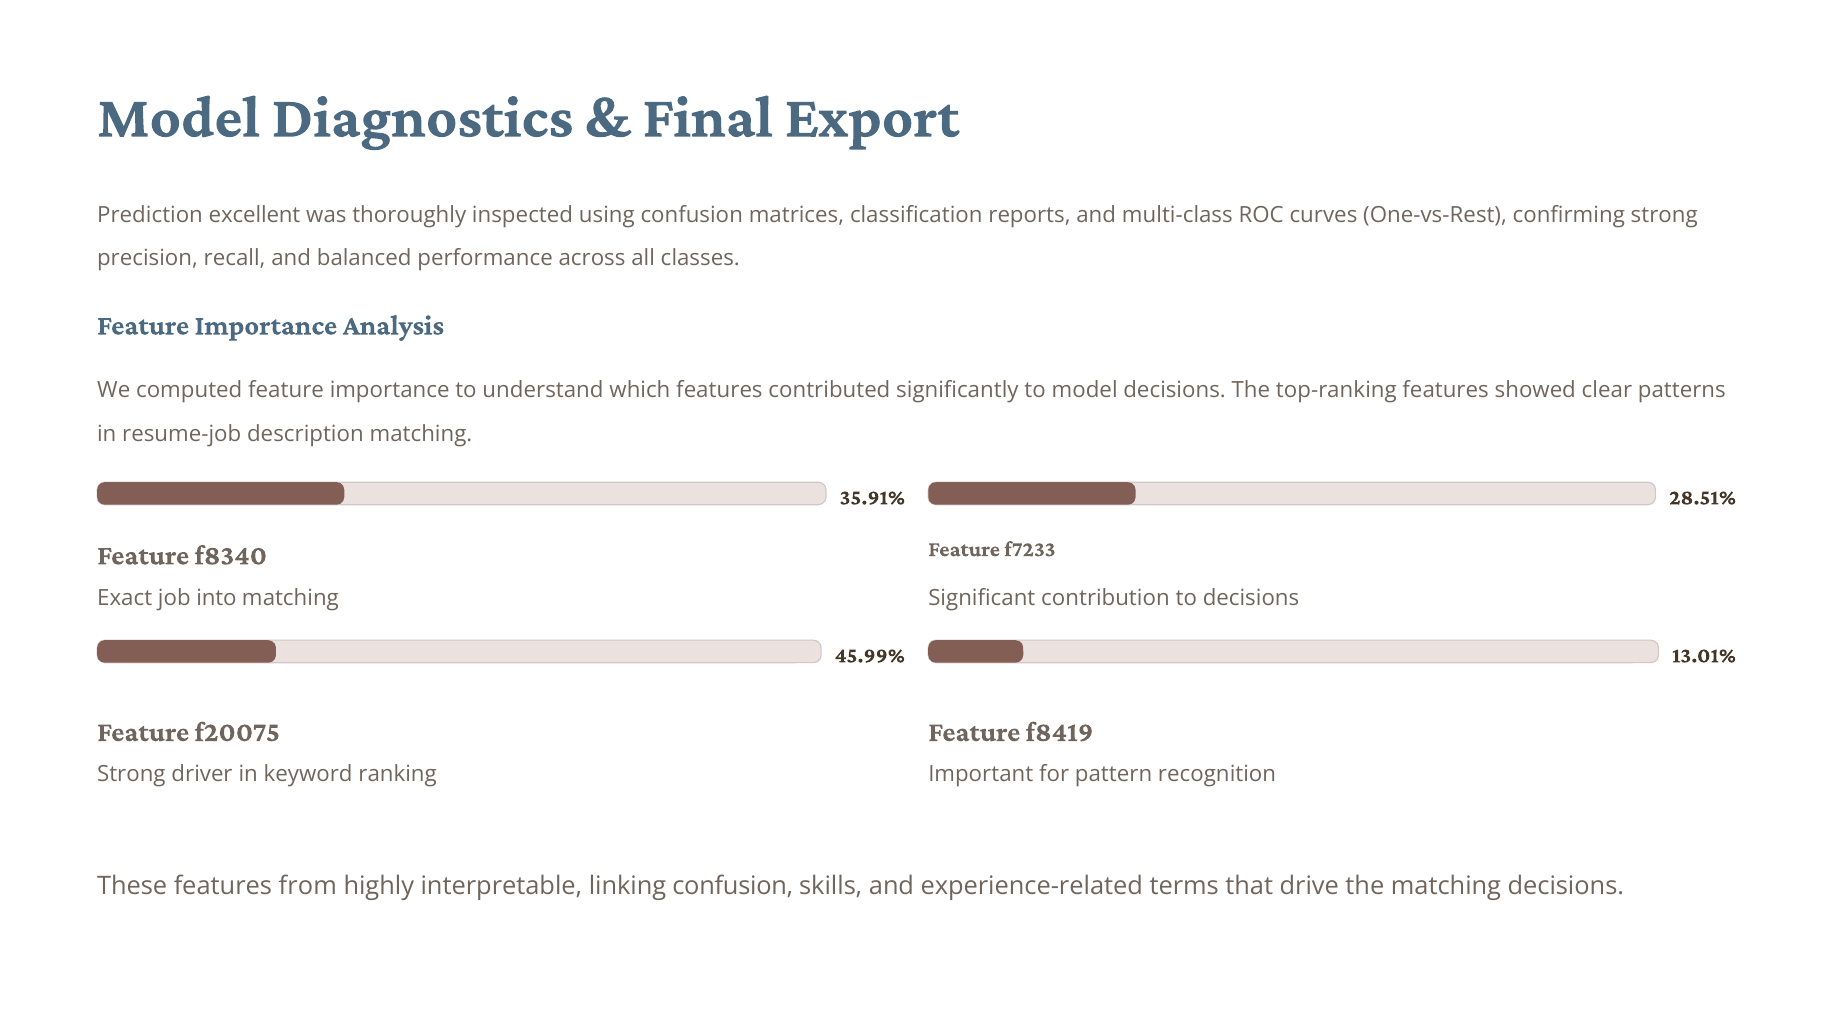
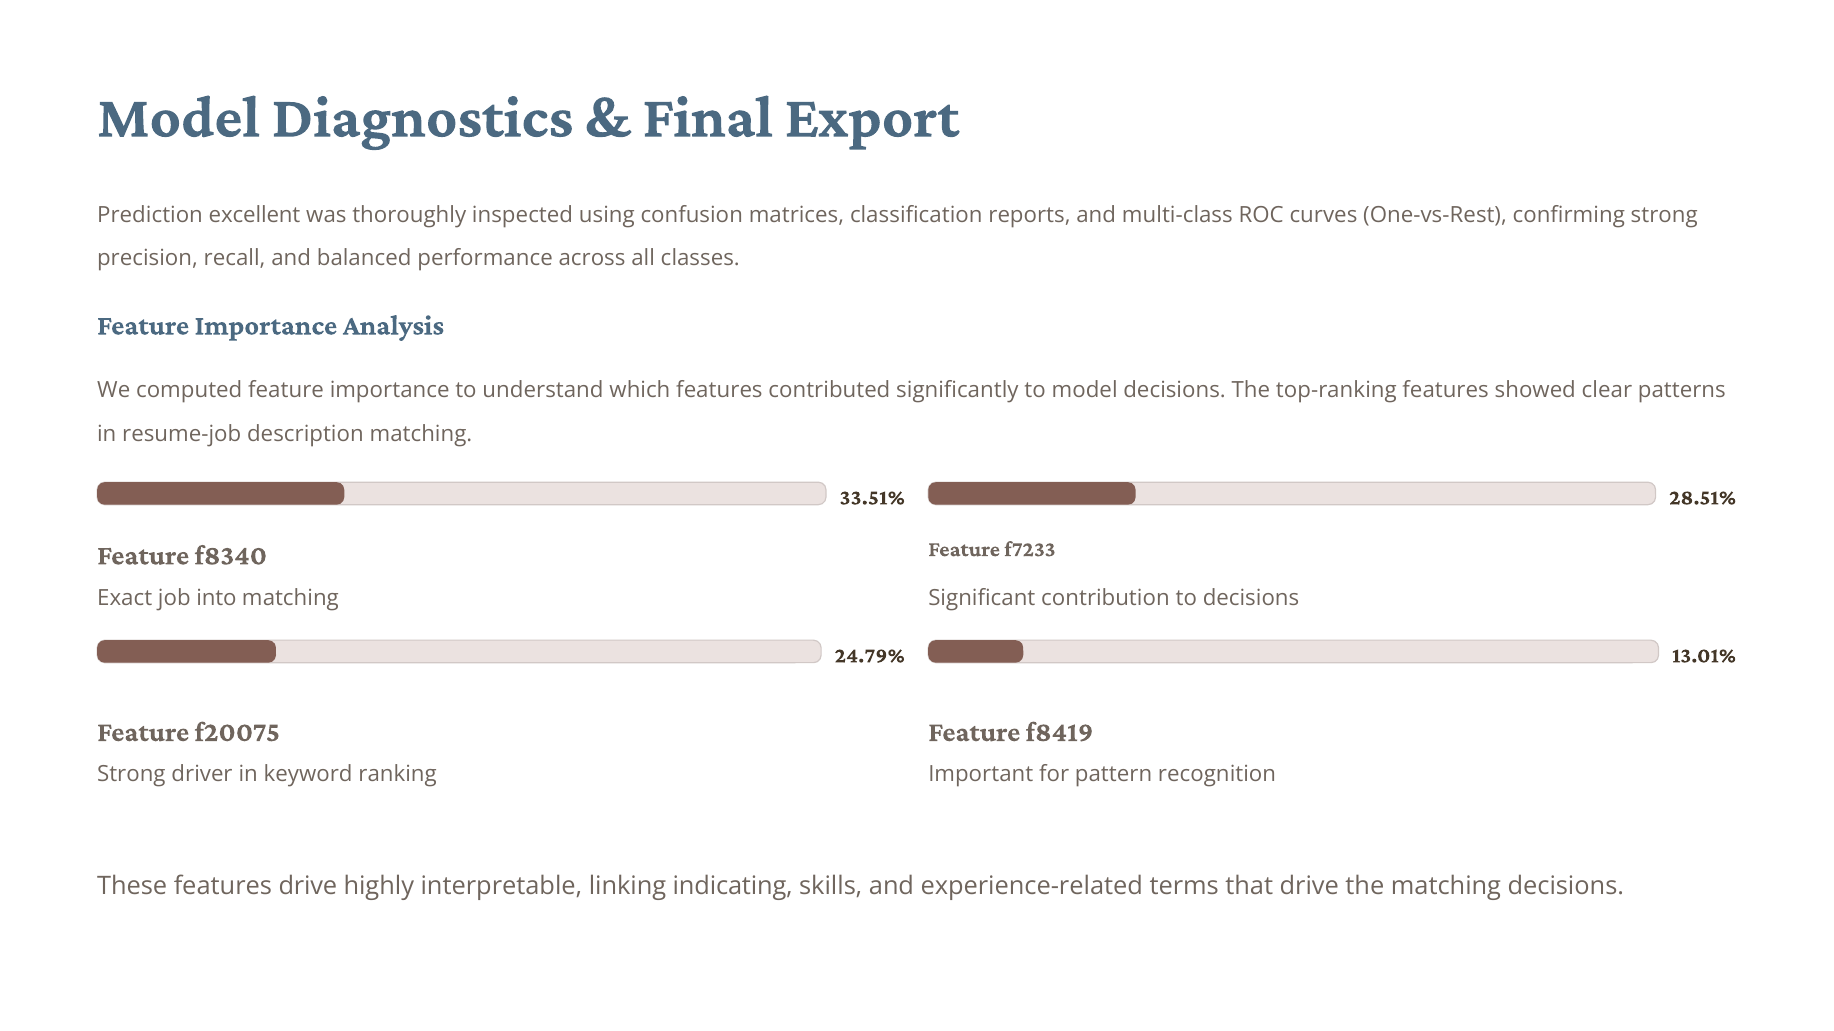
35.91%: 35.91% -> 33.51% (872, 497)
45.99%: 45.99% -> 24.79% (870, 655)
features from: from -> drive (308, 887)
linking confusion: confusion -> indicating (733, 887)
